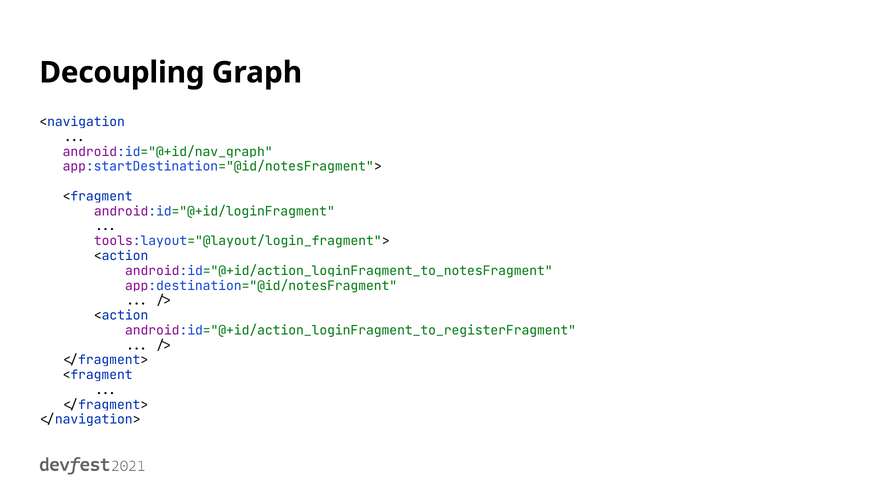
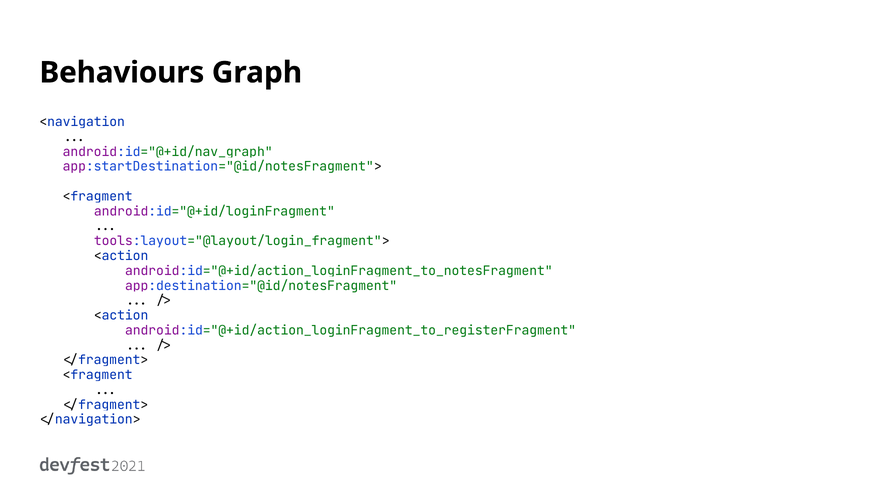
Decoupling: Decoupling -> Behaviours (122, 72)
